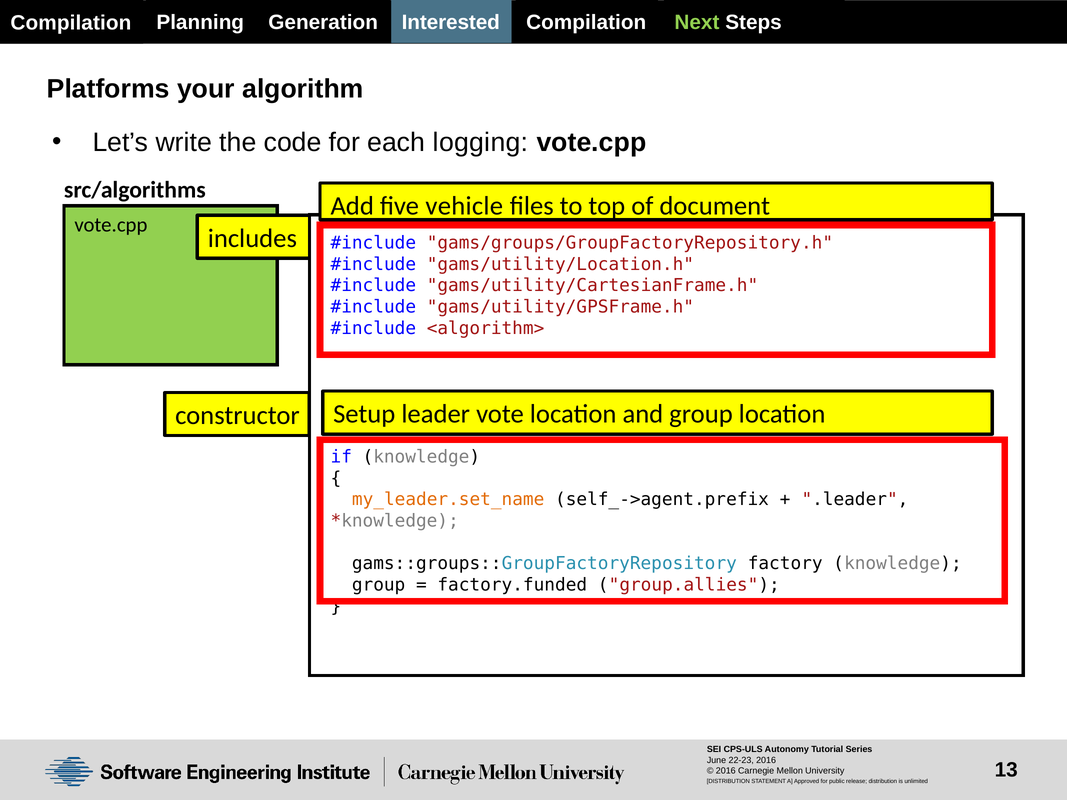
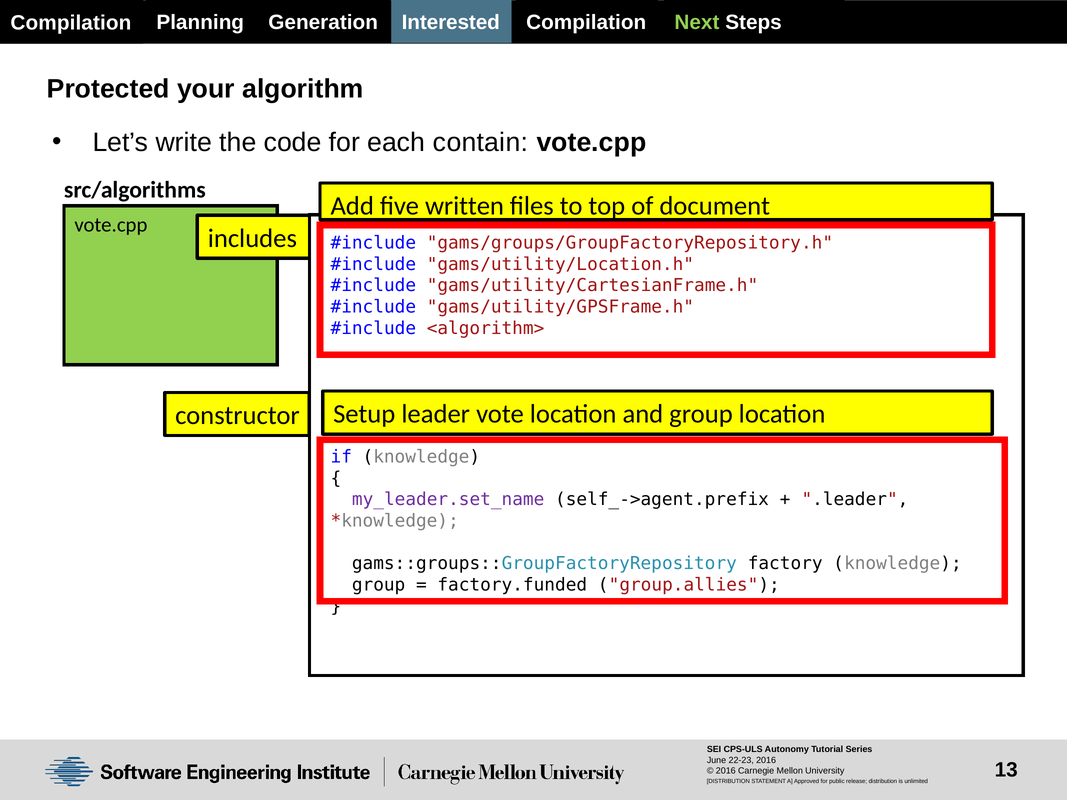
Platforms: Platforms -> Protected (108, 89)
logging: logging -> contain (481, 142)
vehicle: vehicle -> written (464, 206)
my_leader.set_name colour: orange -> purple (448, 500)
